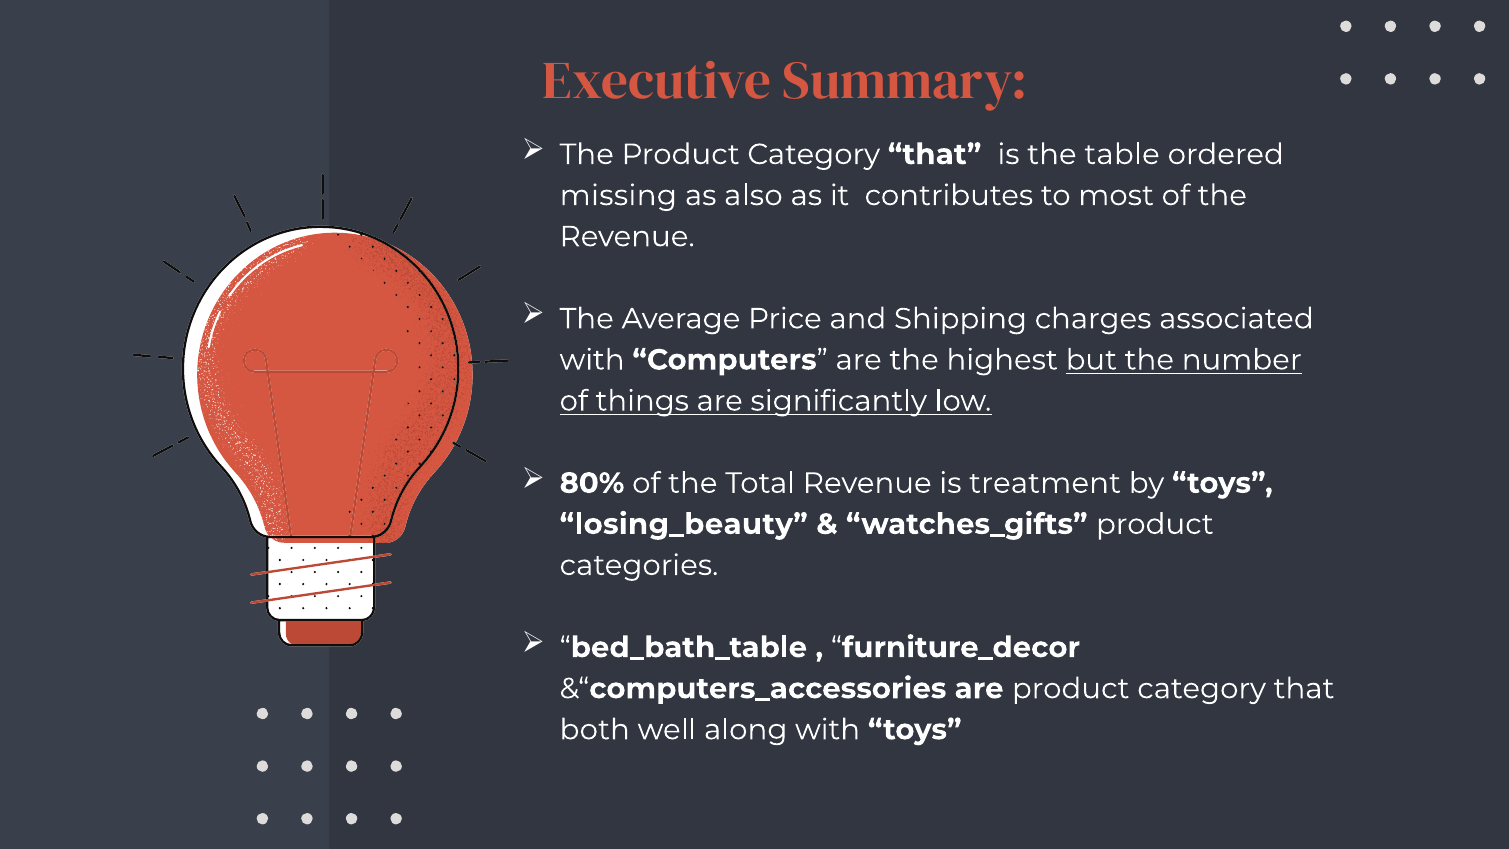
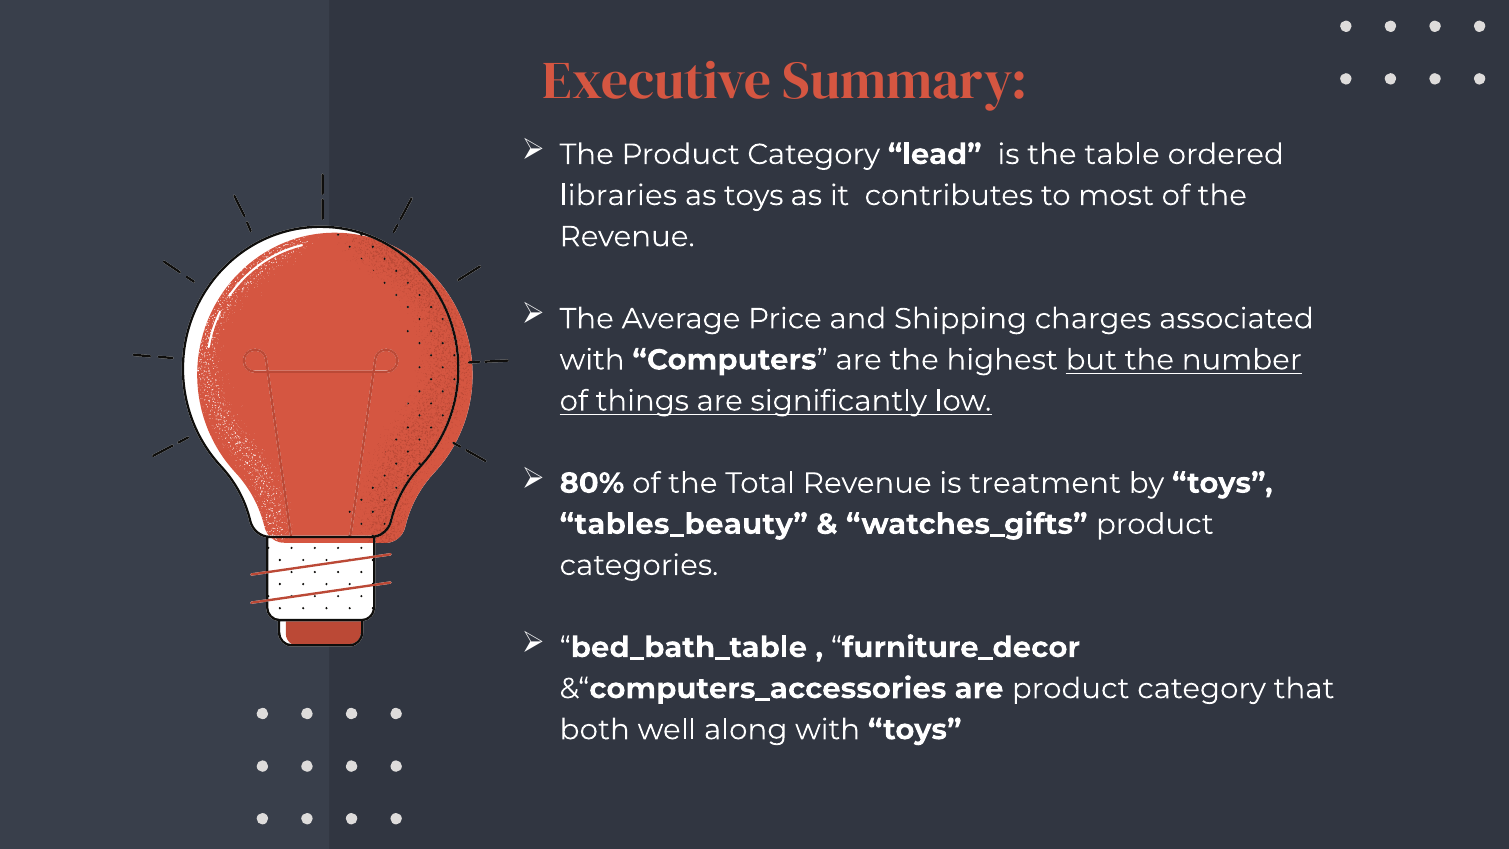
The Product Category that: that -> lead (935, 154)
missing: missing -> libraries (618, 195)
as also: also -> toys (754, 195)
losing_beauty: losing_beauty -> tables_beauty (684, 524)
